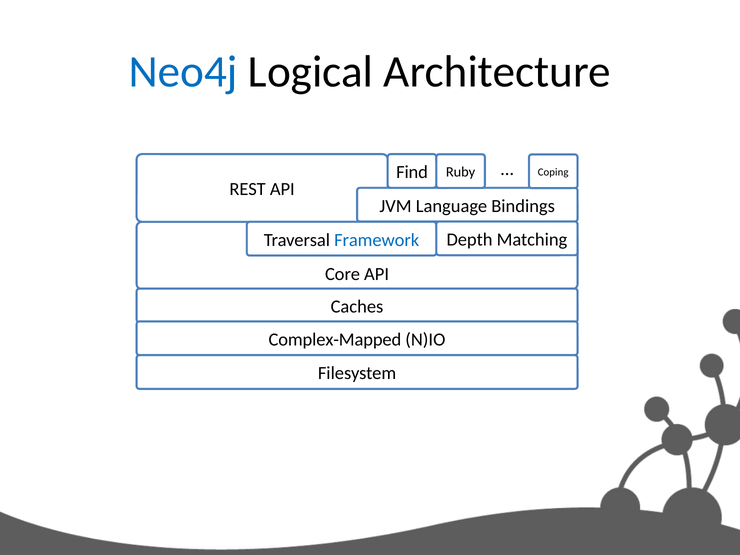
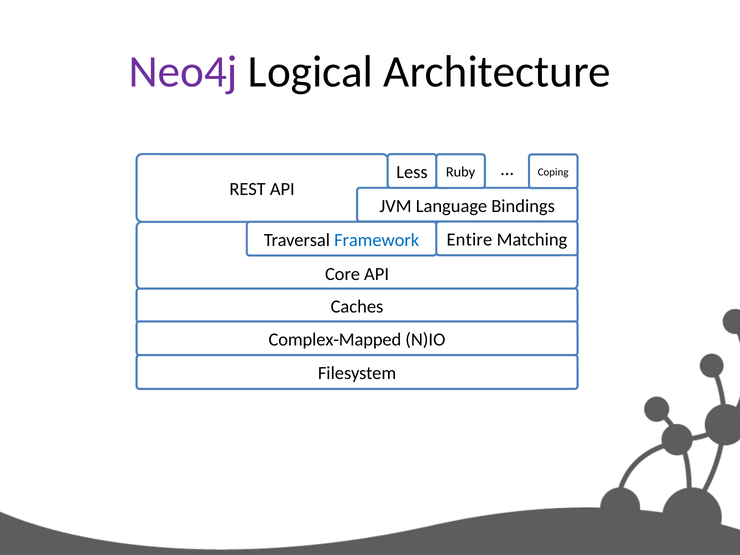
Neo4j colour: blue -> purple (183, 72)
Find: Find -> Less (412, 172)
Depth: Depth -> Entire (469, 240)
